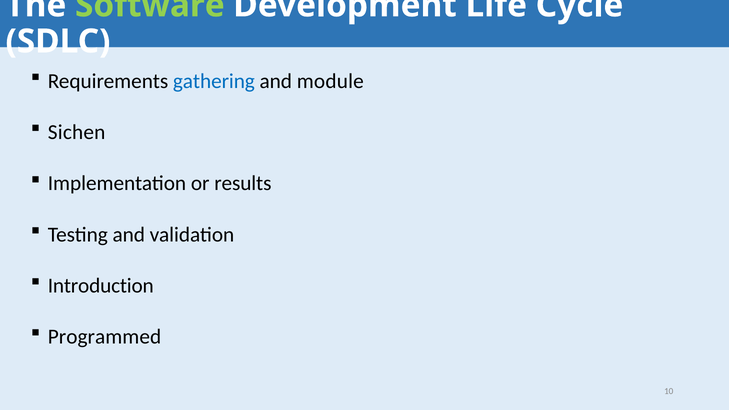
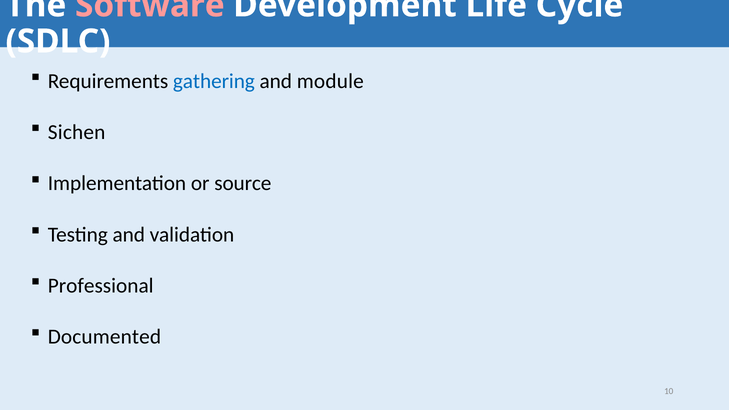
Software colour: light green -> pink (150, 5)
results: results -> source (243, 184)
Introduction: Introduction -> Professional (101, 286)
Programmed: Programmed -> Documented (104, 337)
